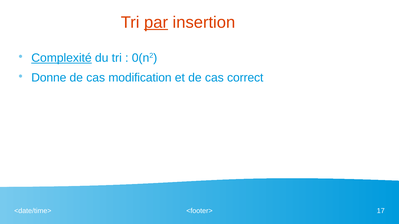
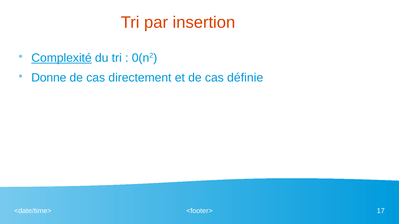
par underline: present -> none (156, 23)
modification: modification -> directement (140, 78)
correct: correct -> définie (245, 78)
